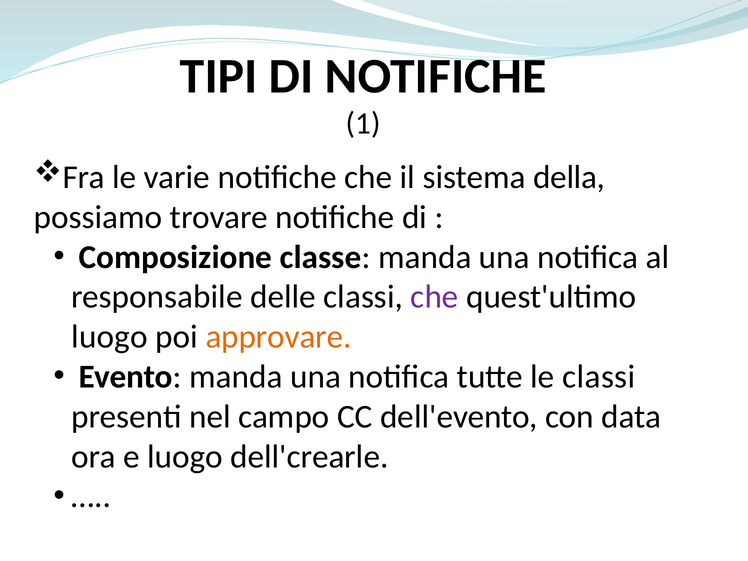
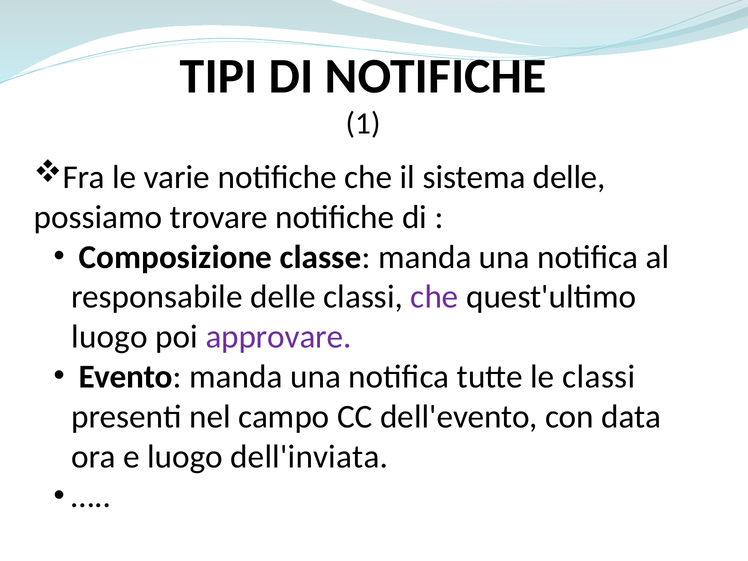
sistema della: della -> delle (569, 177)
approvare colour: orange -> purple (279, 337)
dell'crearle: dell'crearle -> dell'inviata (309, 457)
